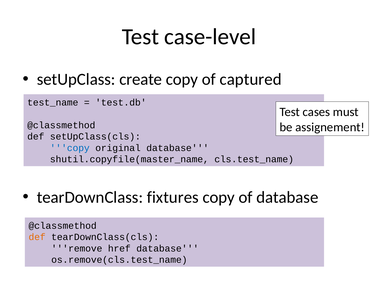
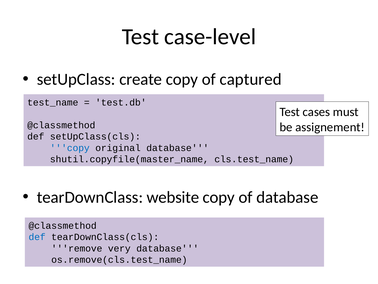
fixtures: fixtures -> website (173, 197)
def colour: orange -> blue (37, 237)
href: href -> very (119, 248)
